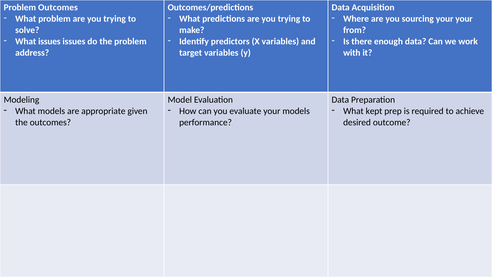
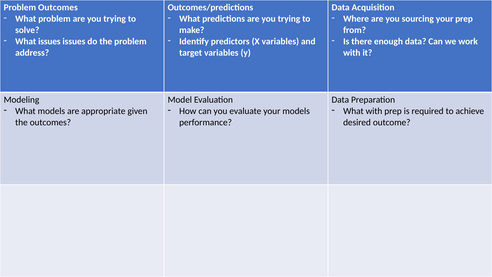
your your: your -> prep (464, 19)
What kept: kept -> with (374, 111)
